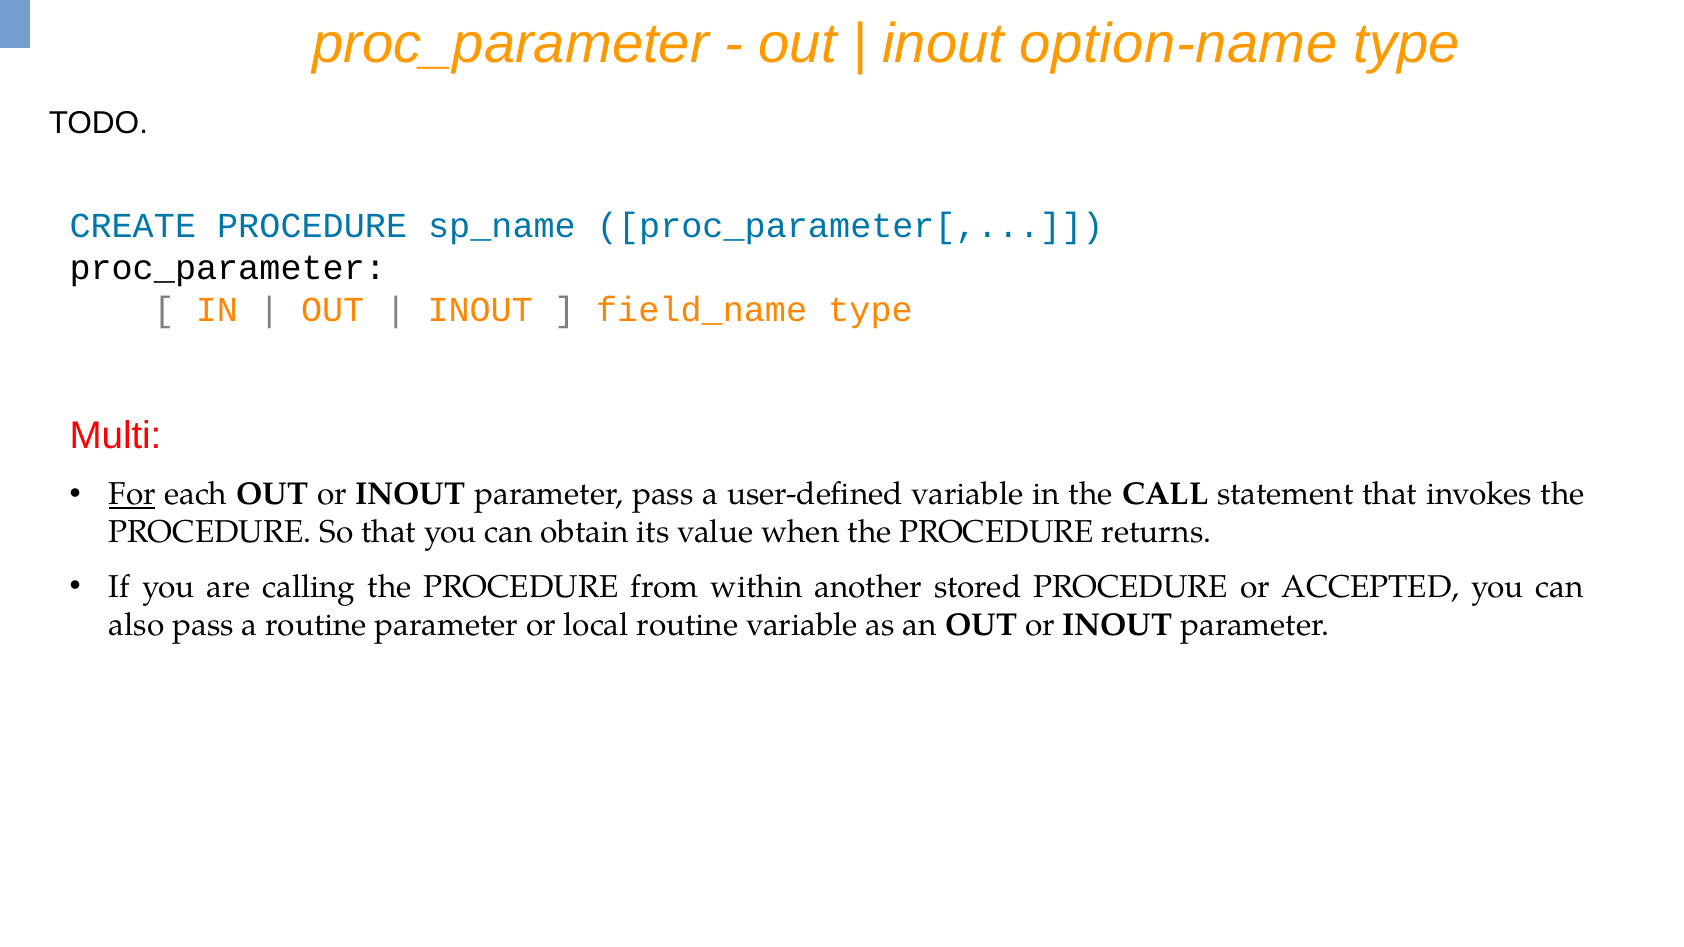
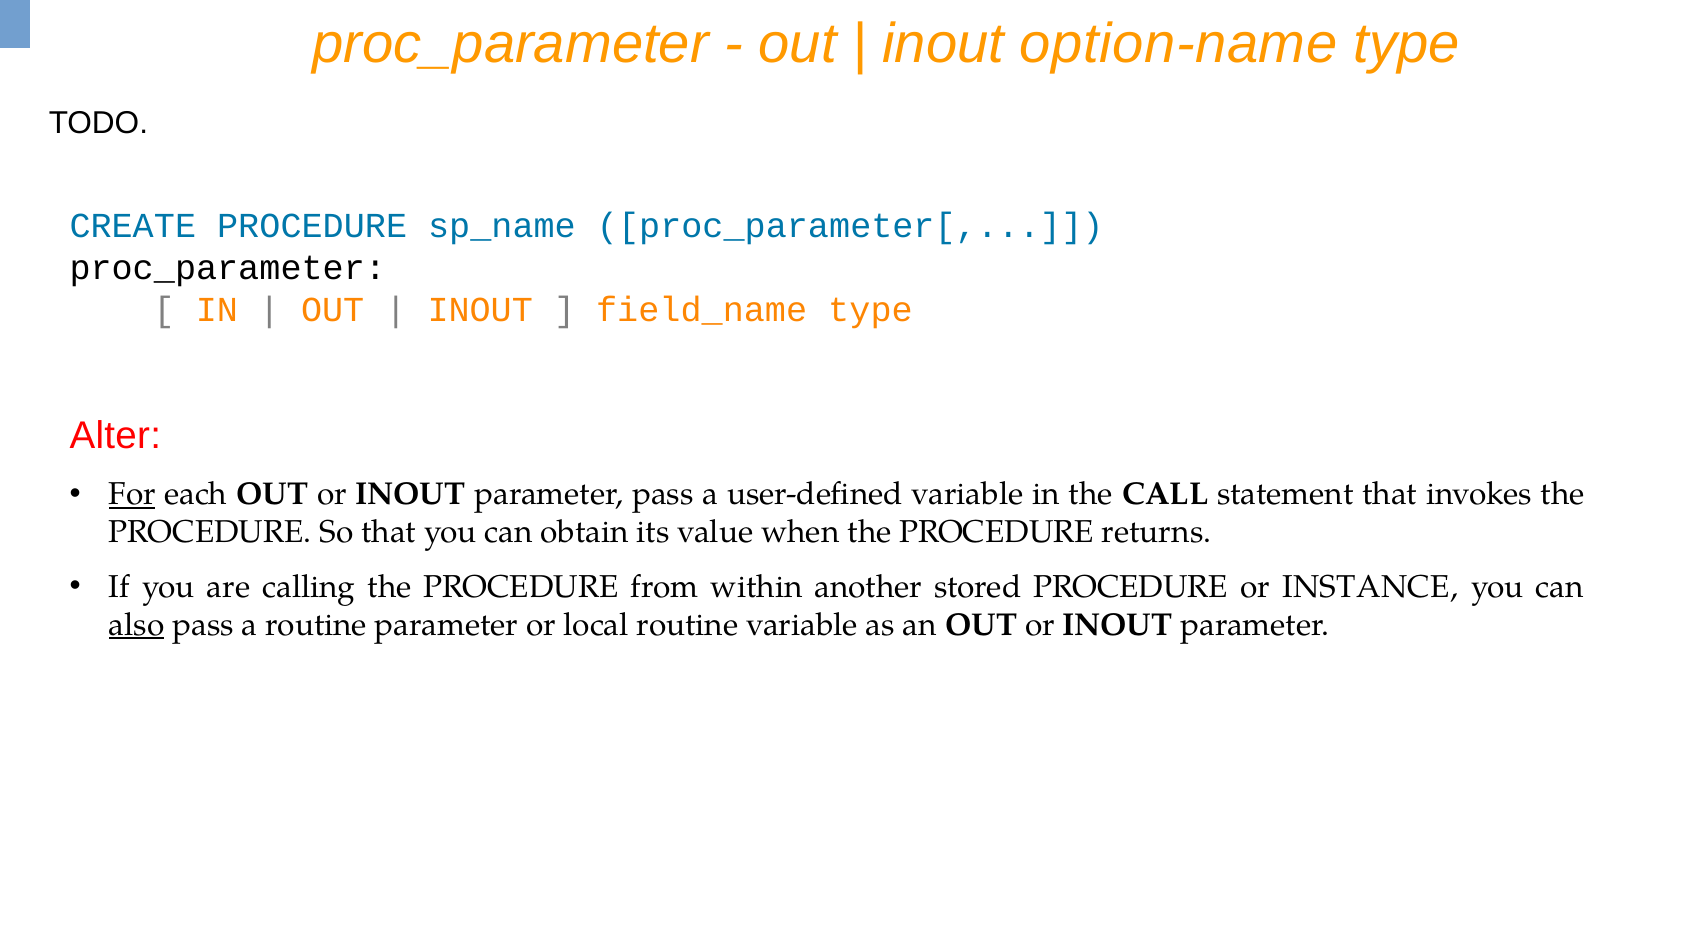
Multi: Multi -> Alter (115, 436)
ACCEPTED: ACCEPTED -> INSTANCE (1370, 587)
also underline: none -> present (137, 625)
